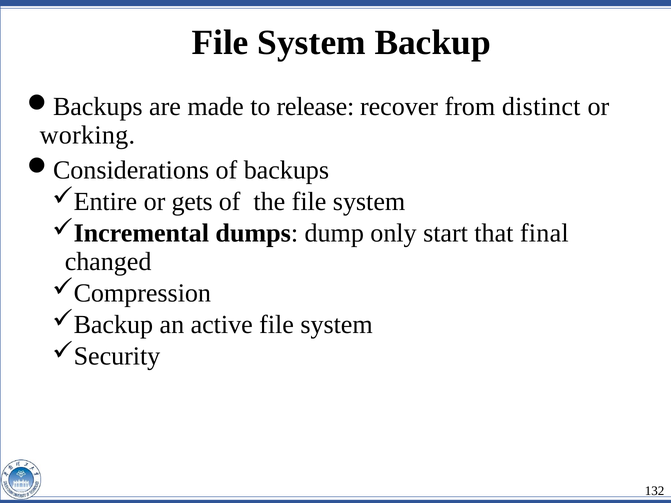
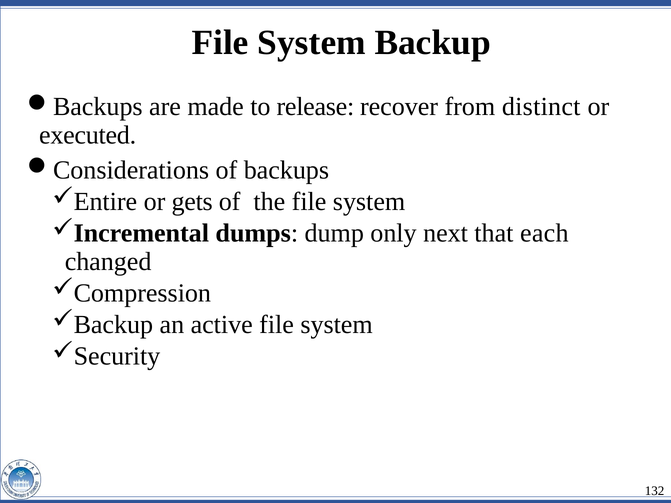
working: working -> executed (88, 135)
start: start -> next (446, 233)
final: final -> each (544, 233)
